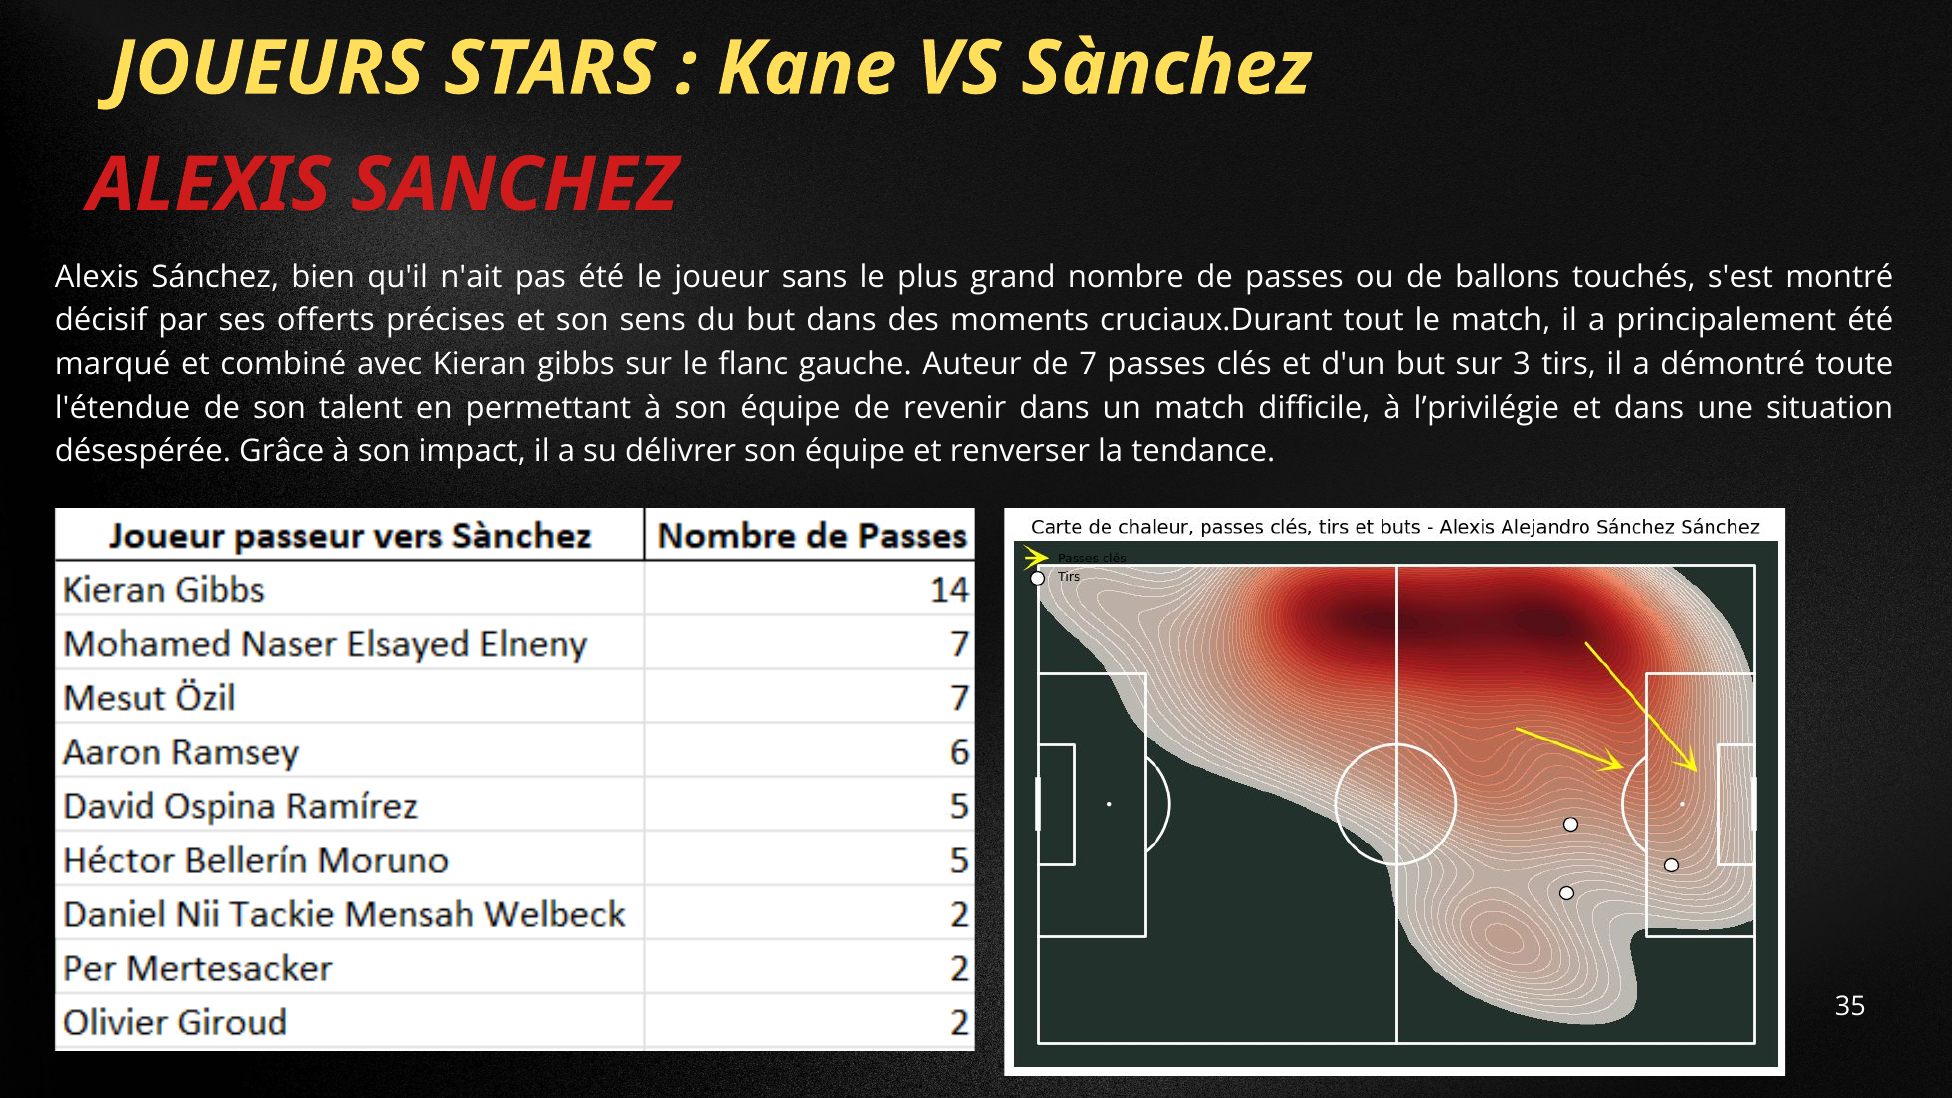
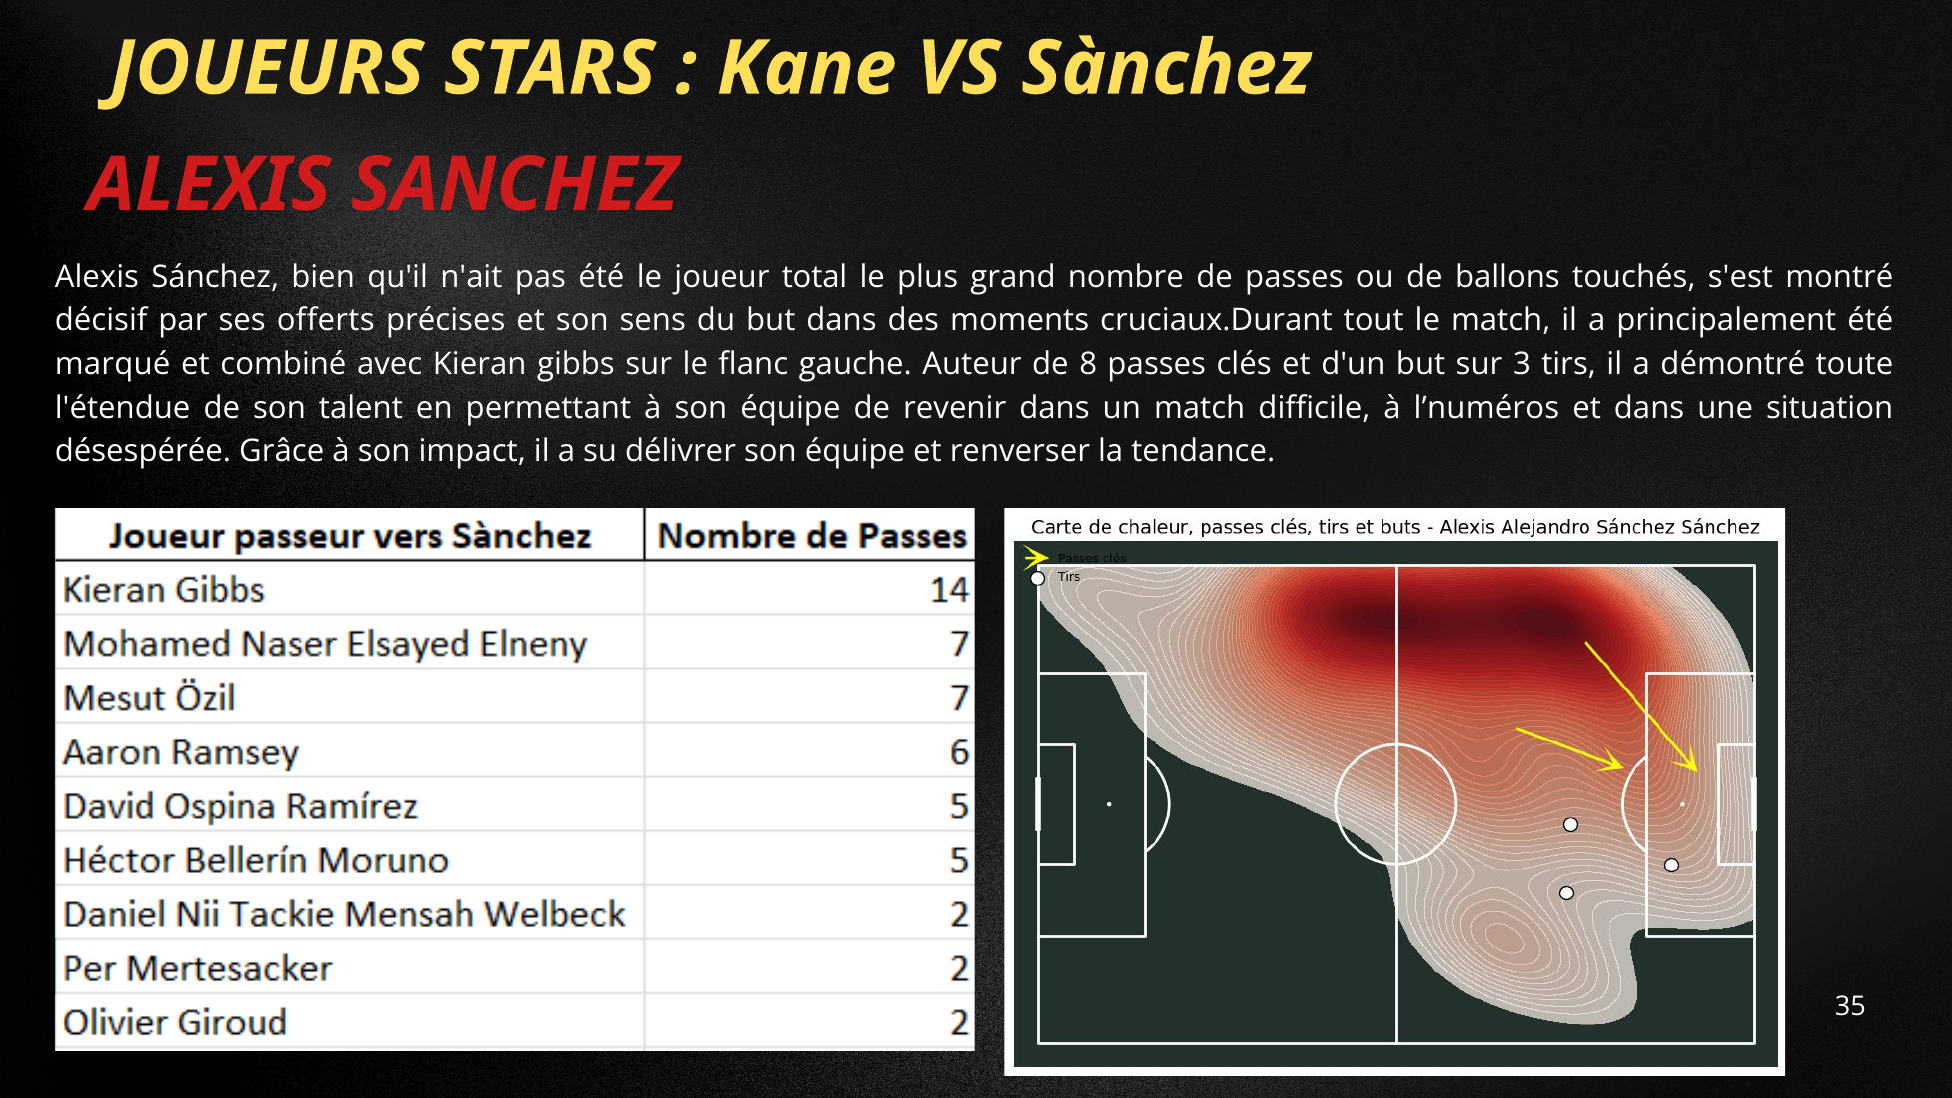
sans: sans -> total (815, 277)
7: 7 -> 8 (1088, 364)
l’privilégie: l’privilégie -> l’numéros (1486, 408)
